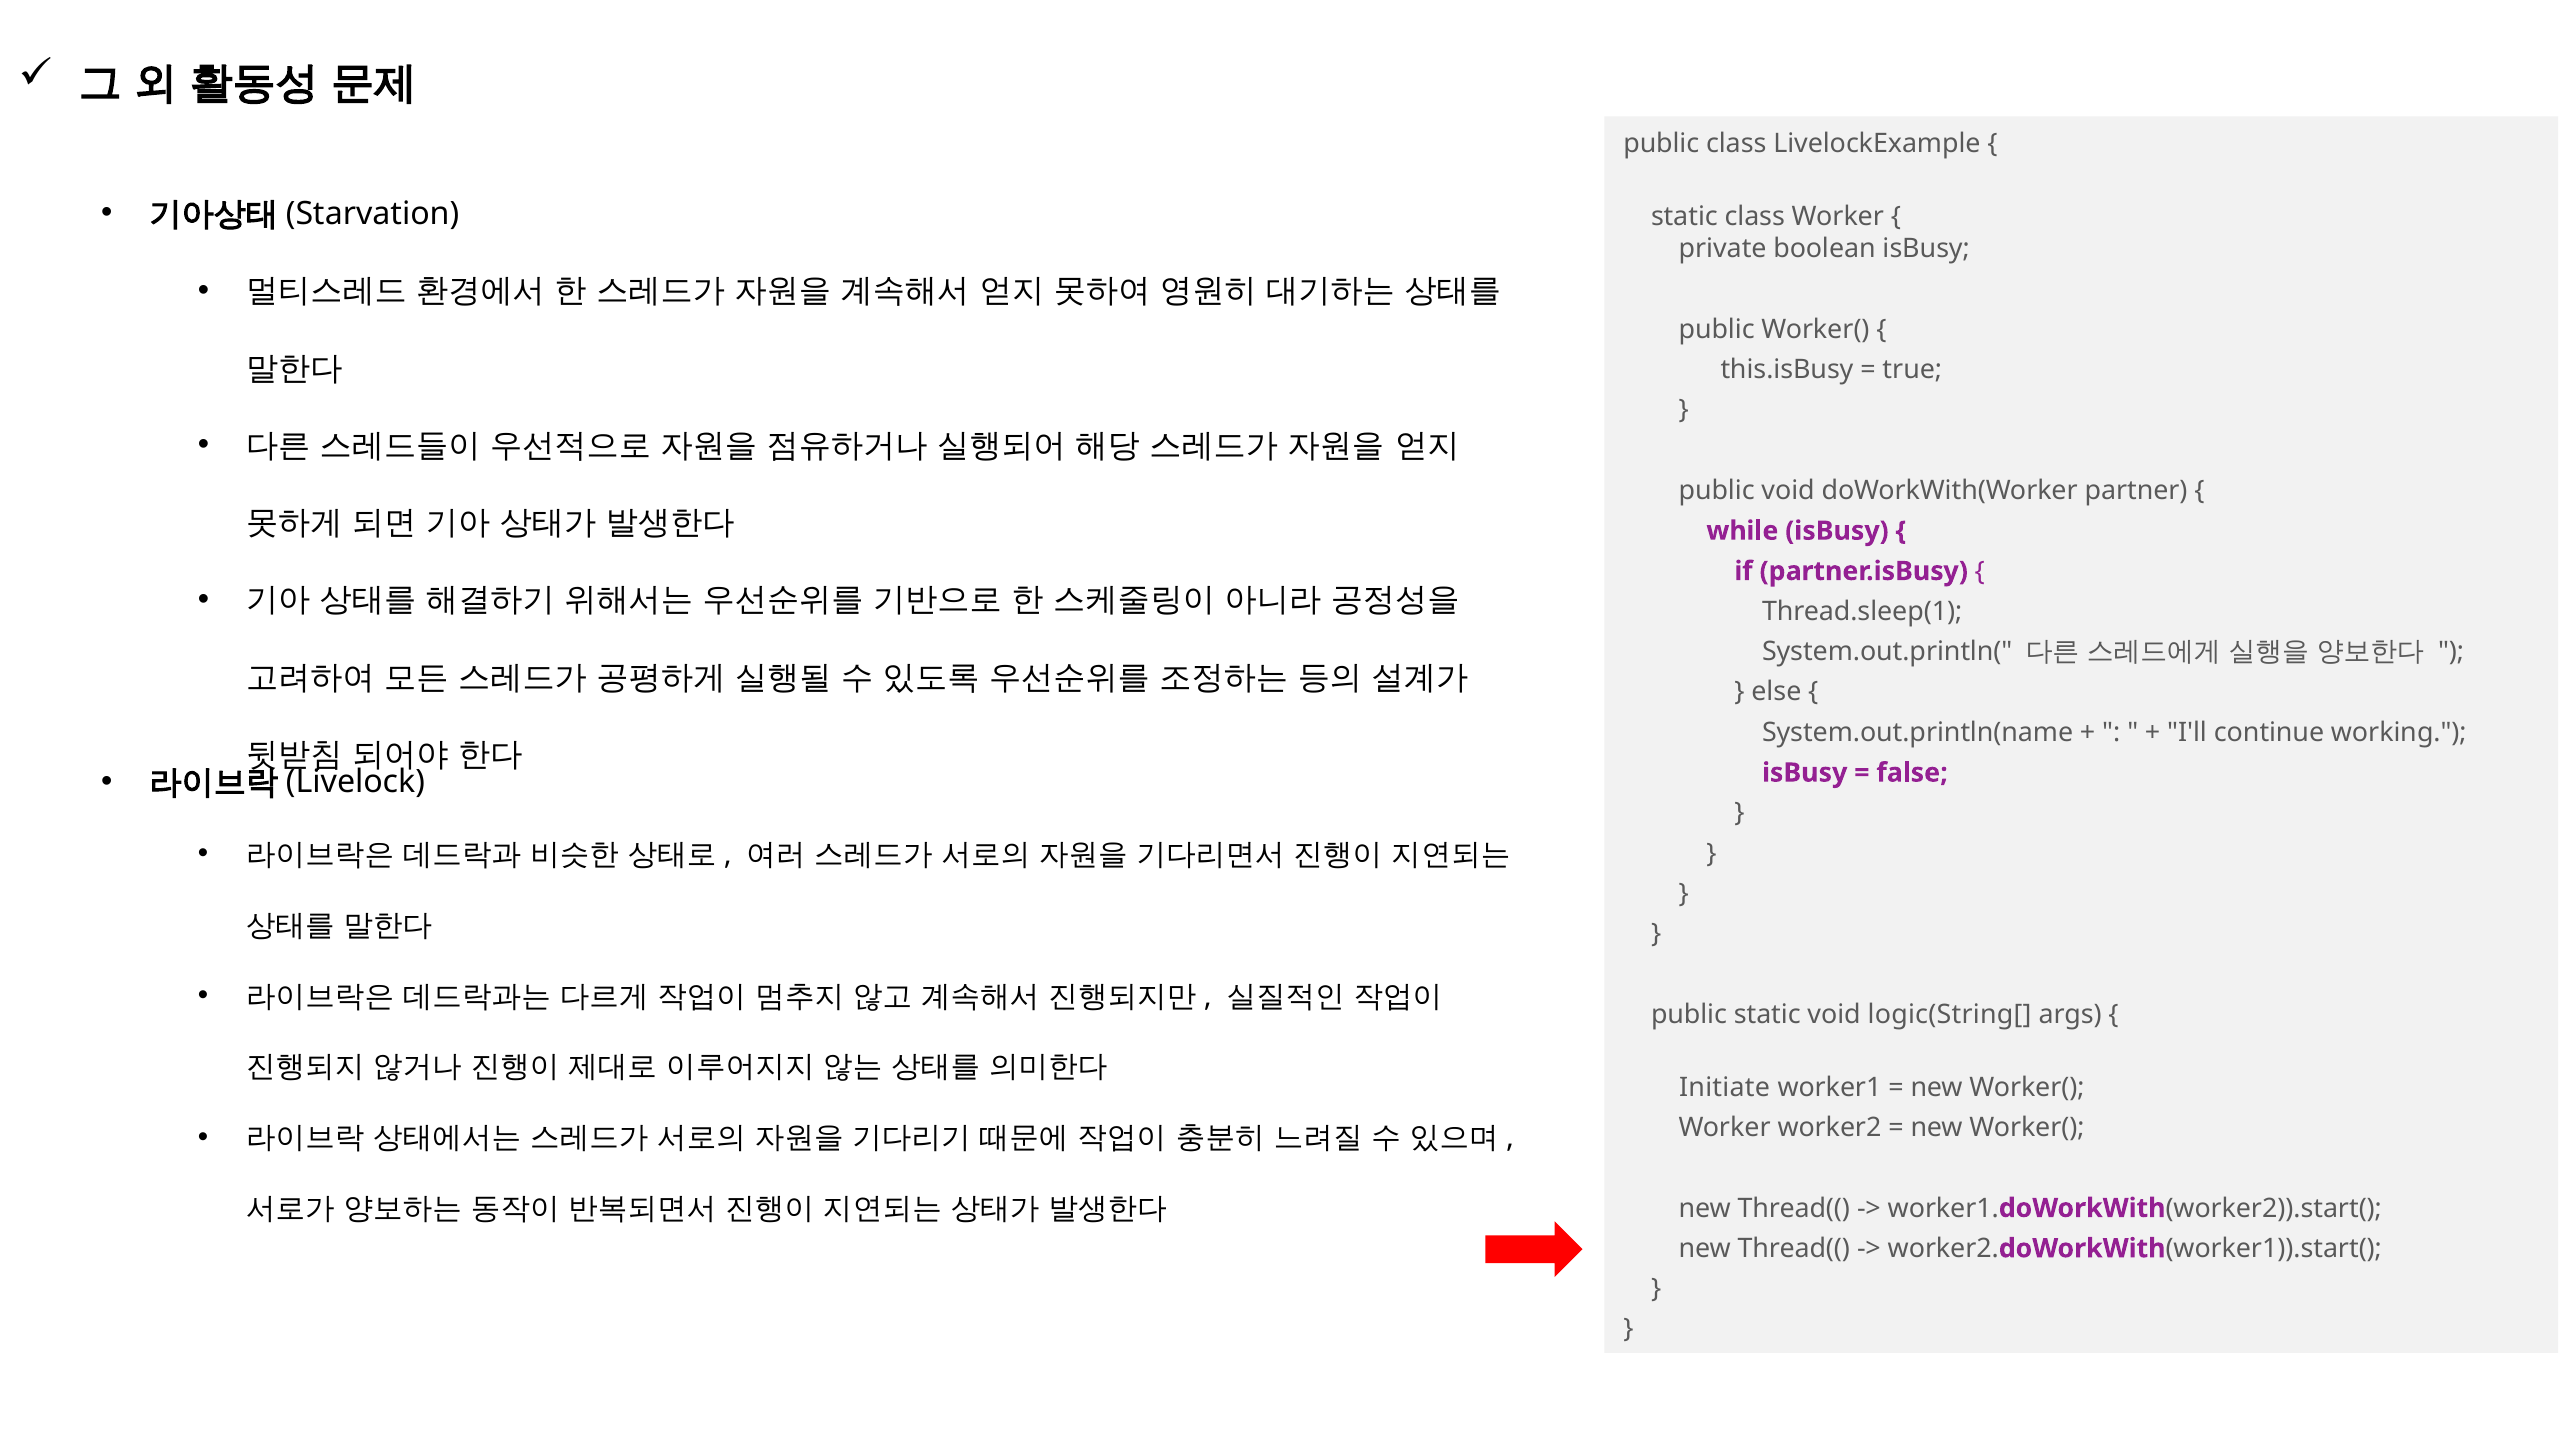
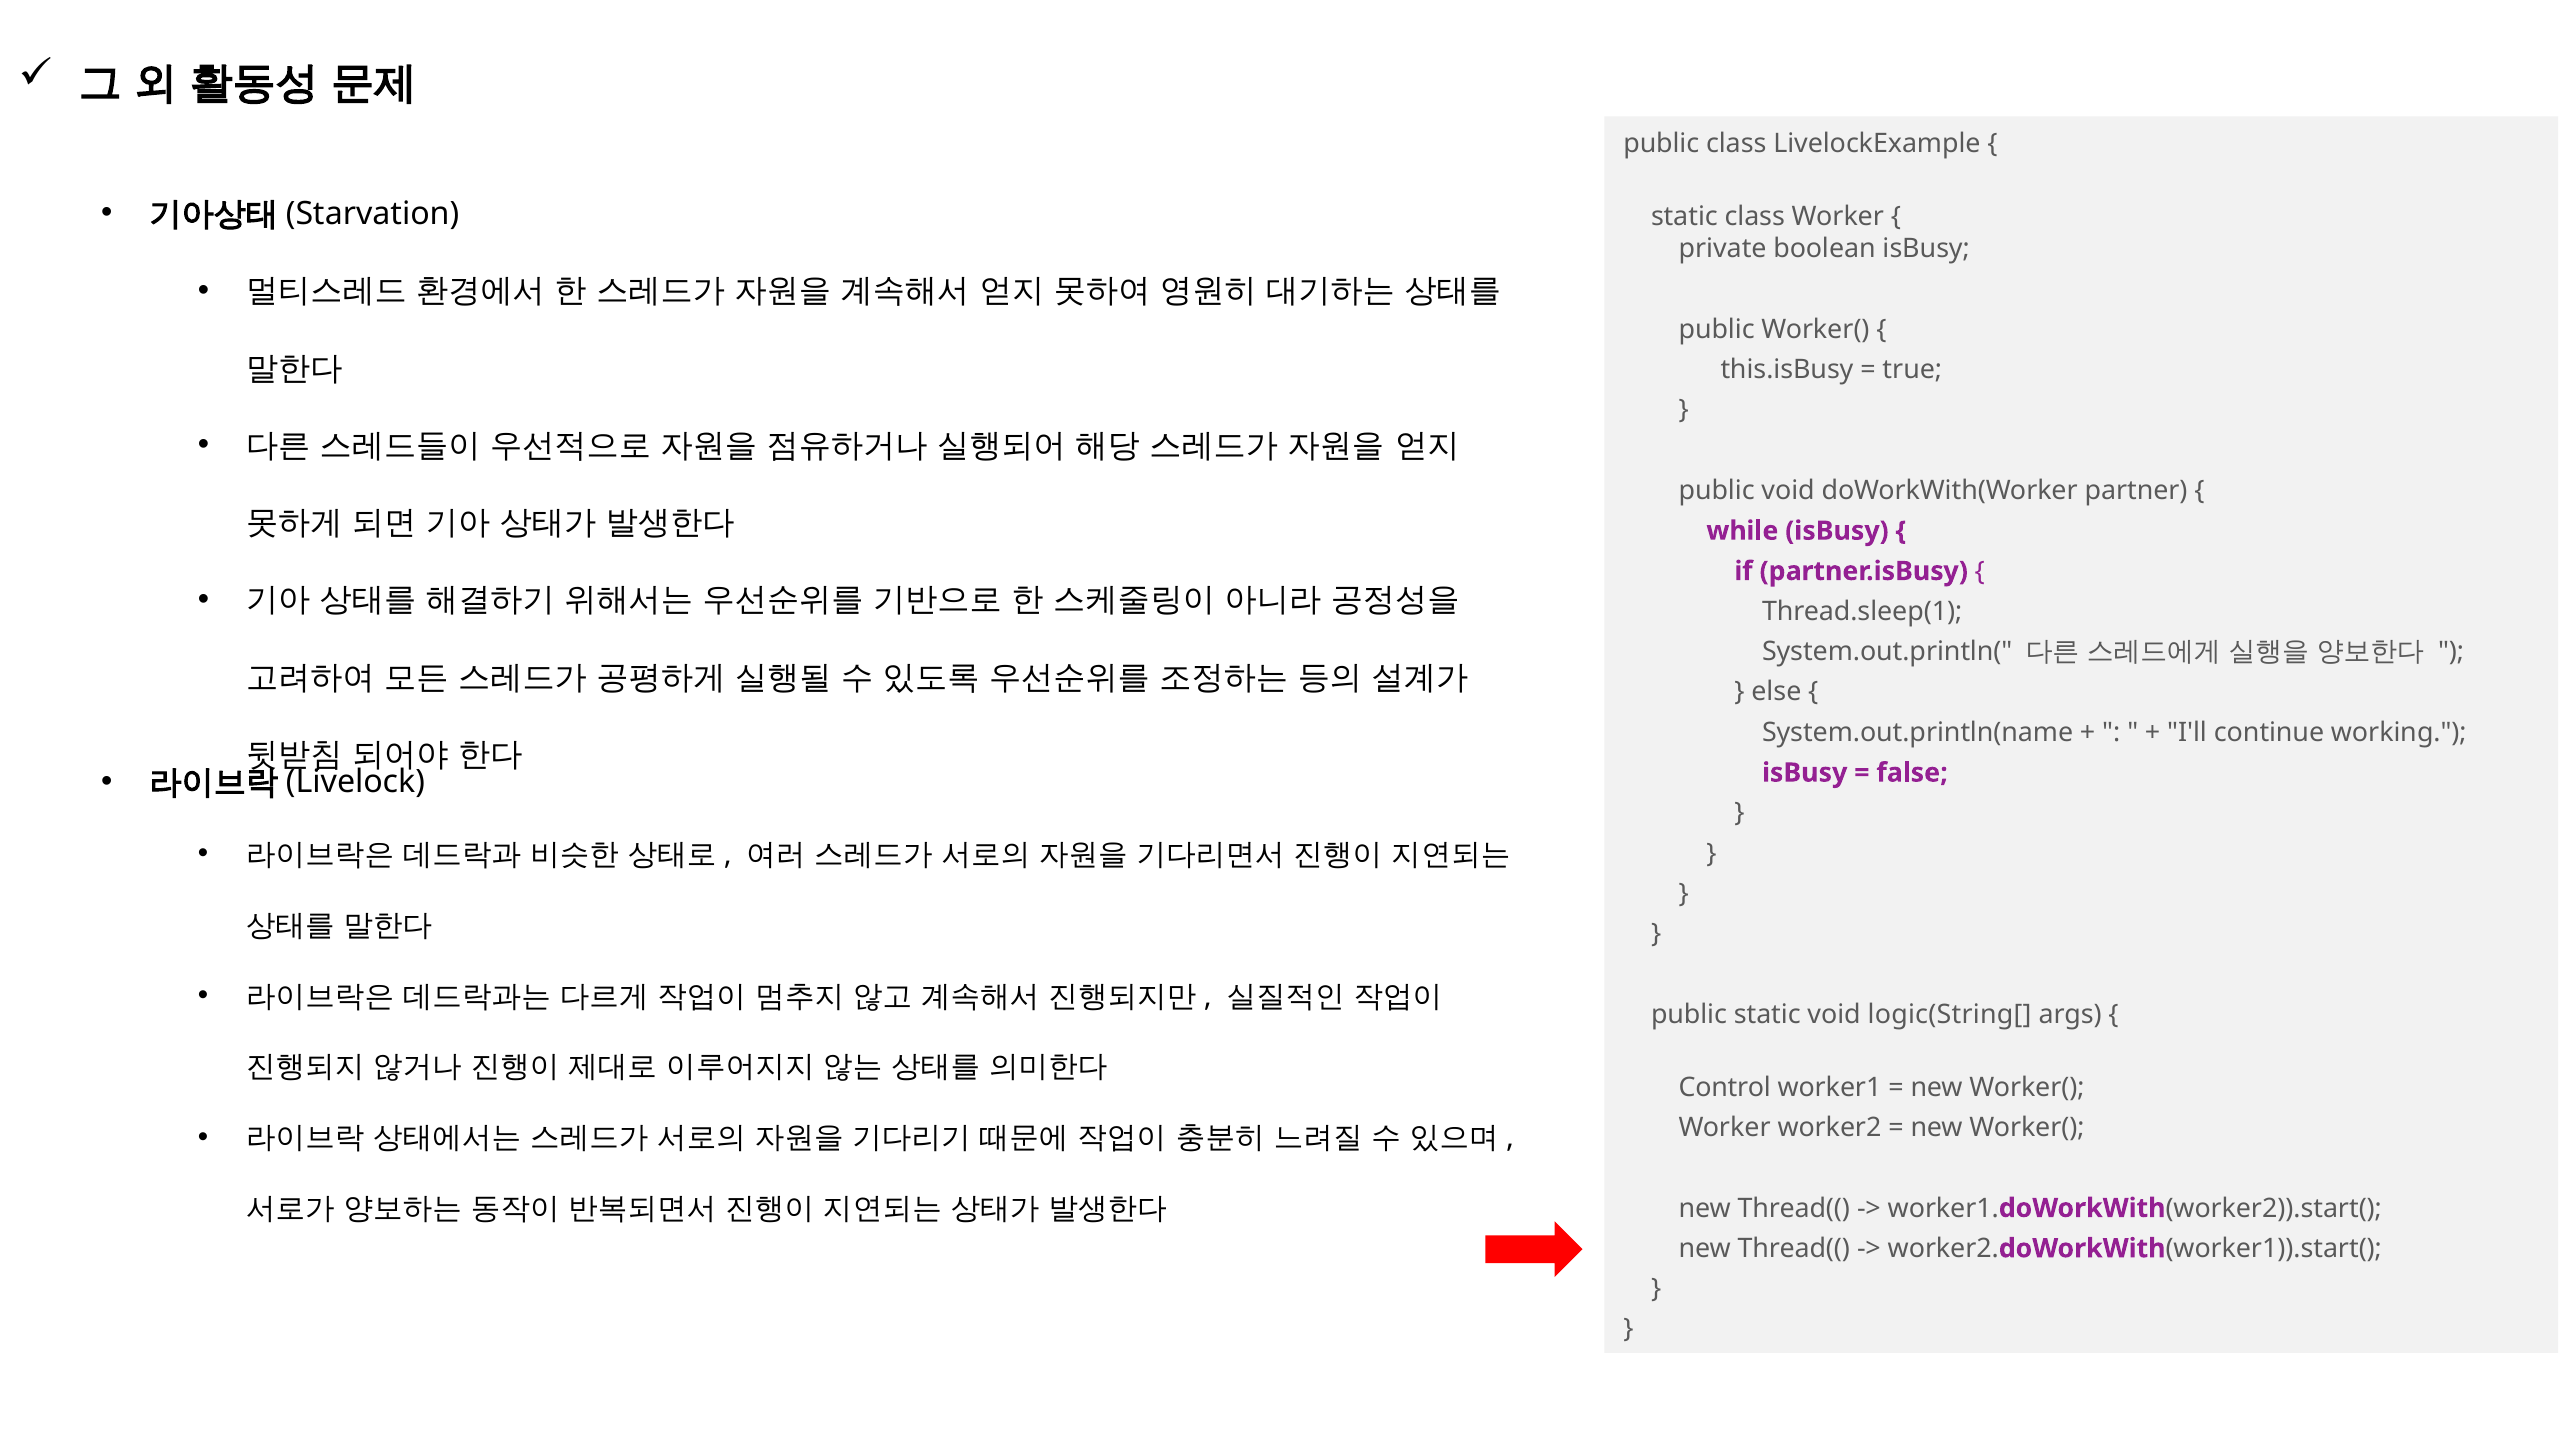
Initiate: Initiate -> Control (1725, 1087)
